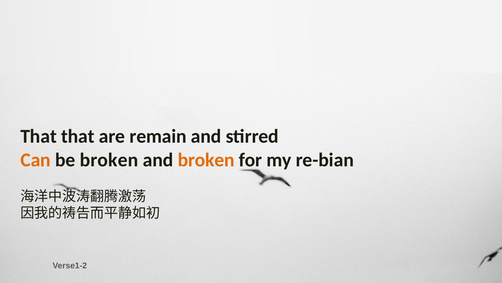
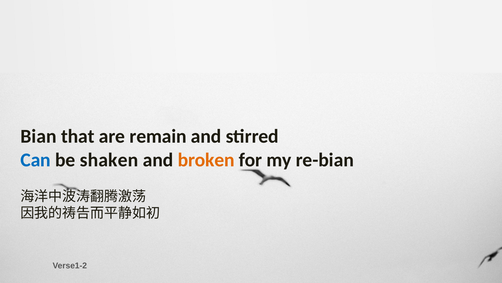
That: That -> Bian (38, 136)
Can colour: orange -> blue (36, 160)
be broken: broken -> shaken (109, 160)
